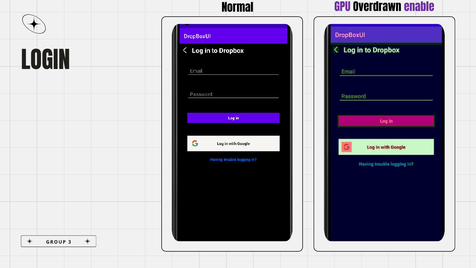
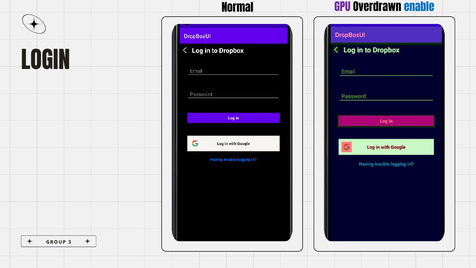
enable colour: purple -> blue (419, 8)
